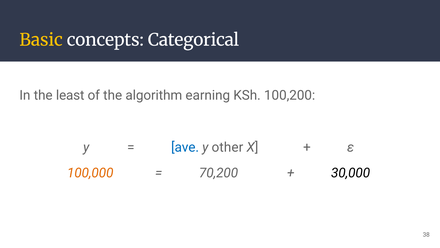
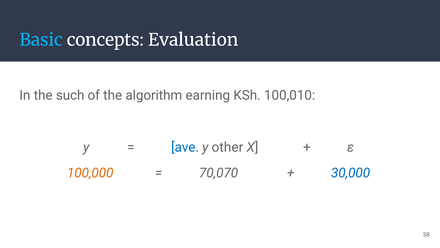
Basic colour: yellow -> light blue (41, 40)
Categorical: Categorical -> Evaluation (193, 40)
least: least -> such (70, 95)
100,200: 100,200 -> 100,010 (290, 95)
70,200: 70,200 -> 70,070 (219, 173)
30,000 colour: black -> blue (351, 173)
